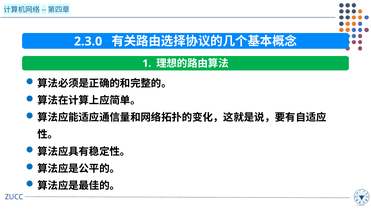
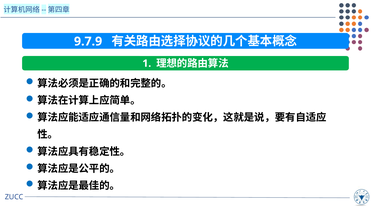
2.3.0: 2.3.0 -> 9.7.9 (88, 41)
